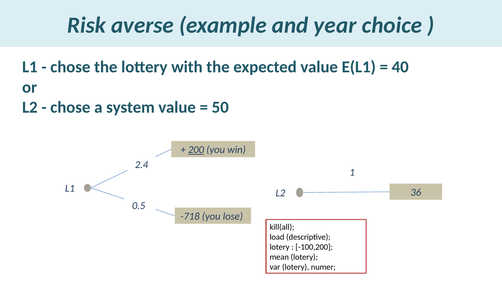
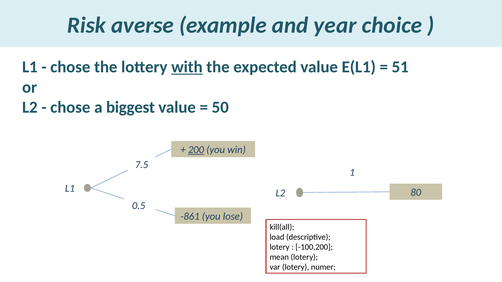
with underline: none -> present (187, 67)
40: 40 -> 51 (400, 67)
system: system -> biggest (130, 107)
2.4: 2.4 -> 7.5 (142, 165)
36: 36 -> 80 (416, 193)
-718: -718 -> -861 (190, 217)
